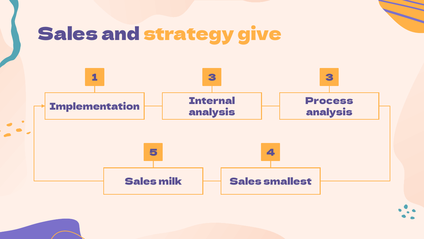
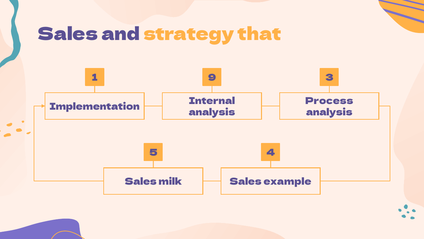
give: give -> that (260, 34)
1 3: 3 -> 9 (212, 78)
smallest: smallest -> example (287, 181)
